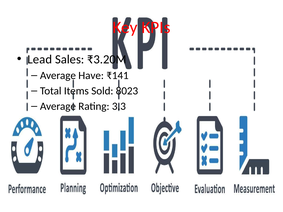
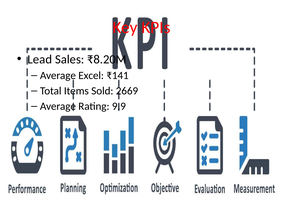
₹3.20M: ₹3.20M -> ₹8.20M (107, 59)
Have: Have -> Excel (91, 76)
8023: 8023 -> 2669 (127, 91)
3.3: 3.3 -> 9.9 (119, 106)
